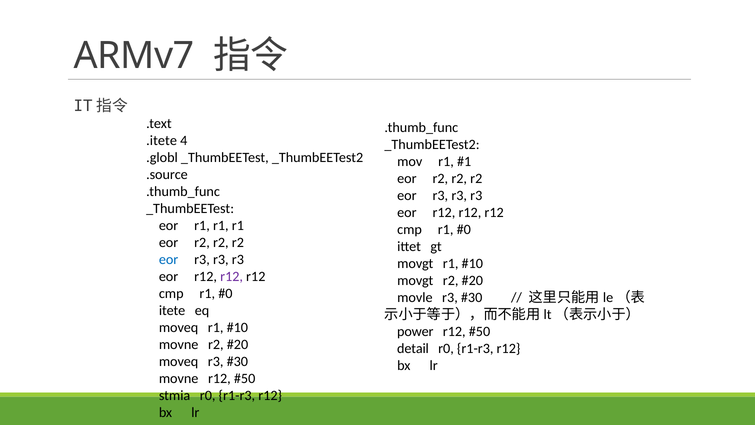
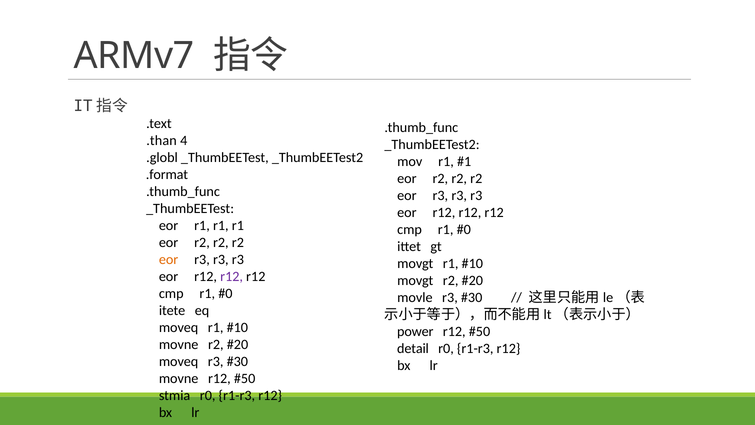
.itete: .itete -> .than (162, 140)
.source: .source -> .format (167, 174)
eor colour: blue -> orange (169, 259)
